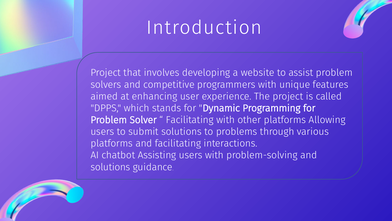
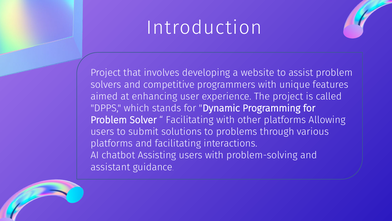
solutions: solutions -> assistant (110, 167)
